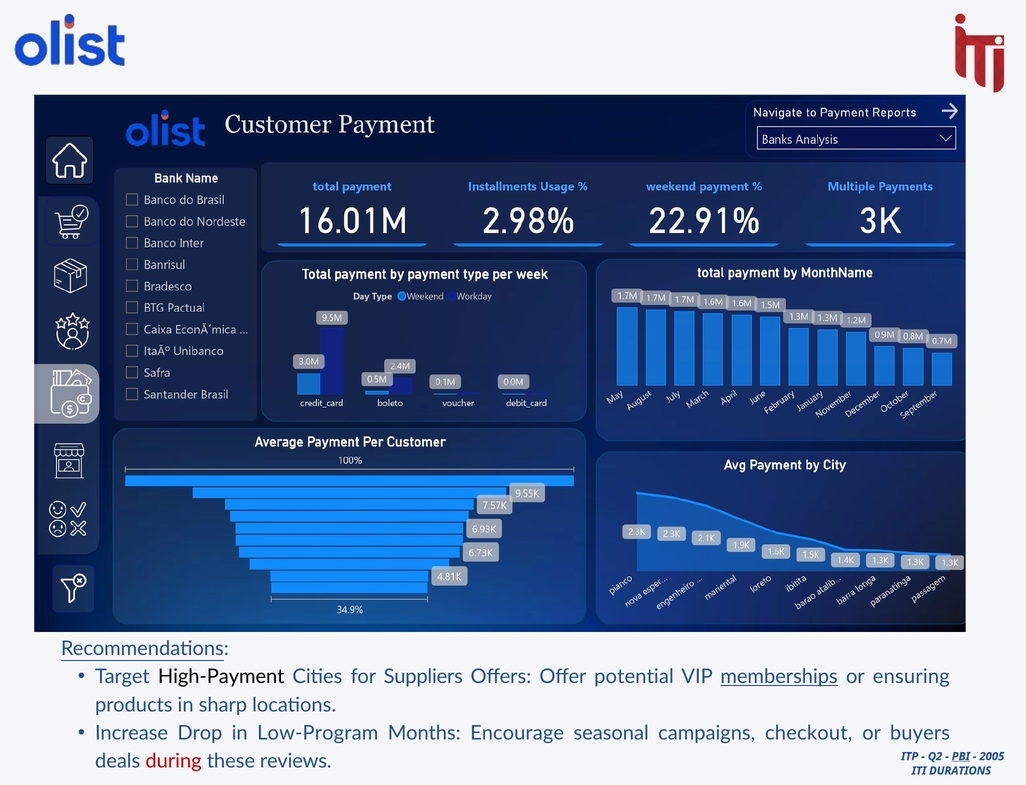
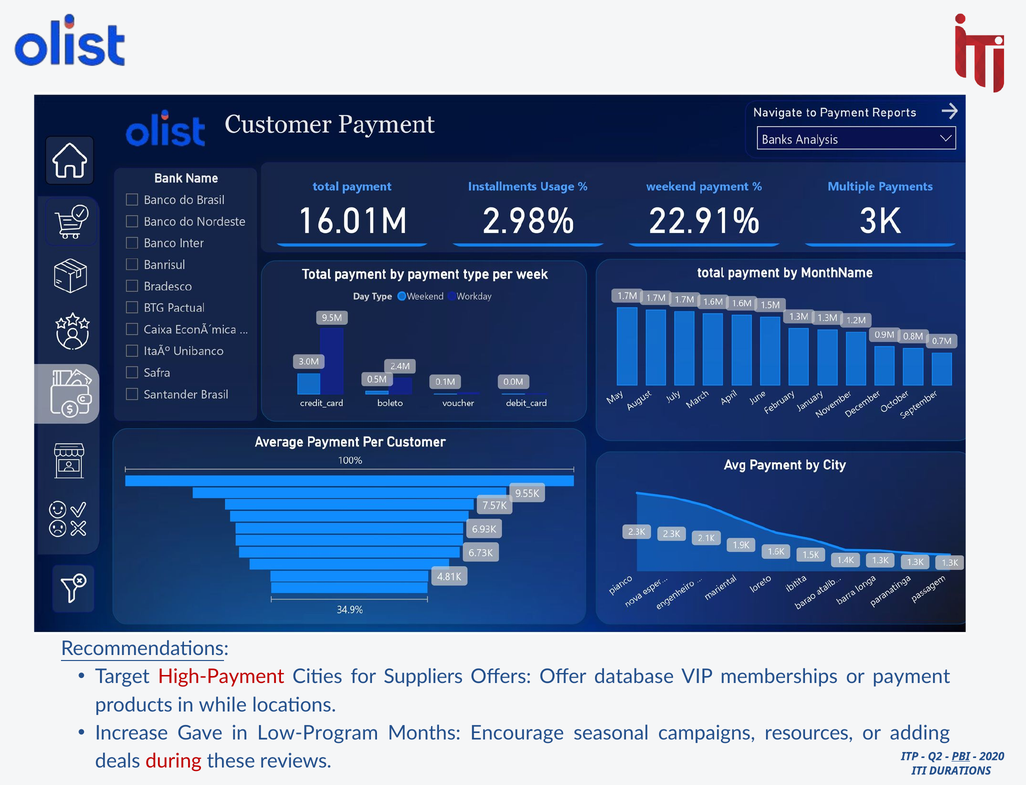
High-Payment colour: black -> red (221, 676)
potential: potential -> database (634, 676)
memberships underline: present -> none (779, 676)
ensuring: ensuring -> payment (911, 676)
sharp: sharp -> while (223, 705)
Drop: Drop -> Gave (200, 733)
checkout: checkout -> resources (809, 733)
buyers: buyers -> adding (920, 733)
2005: 2005 -> 2020 (992, 756)
